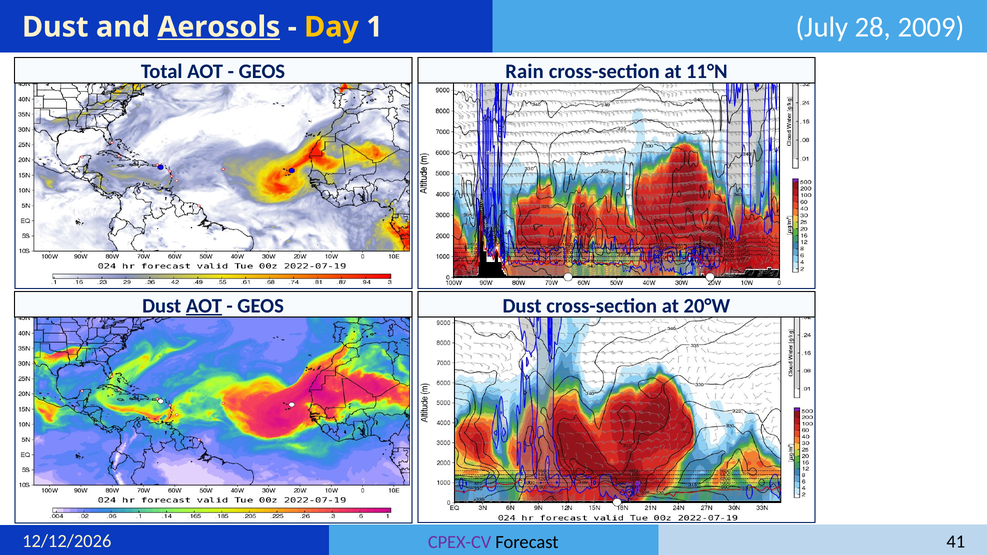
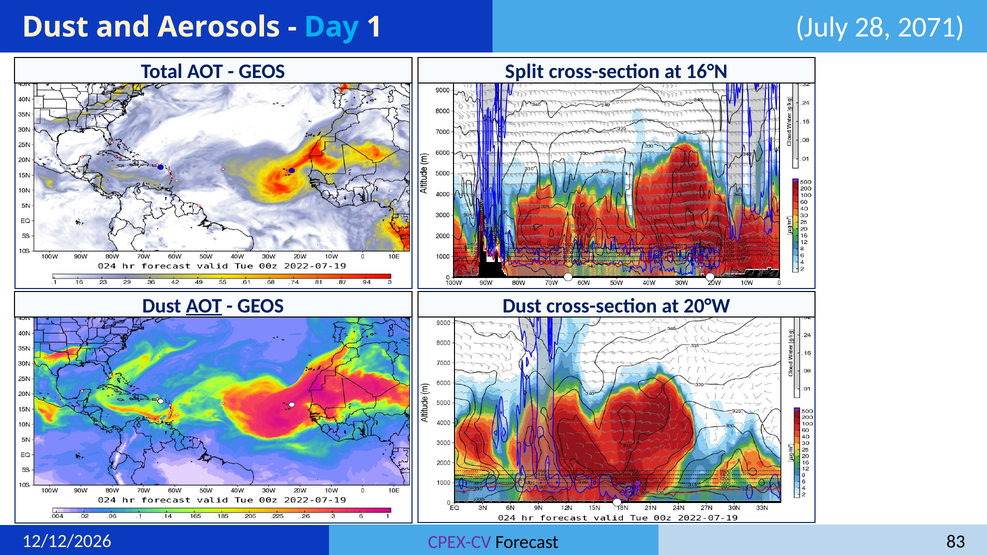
Aerosols underline: present -> none (219, 27)
Day colour: yellow -> light blue (332, 27)
2009: 2009 -> 2071 (931, 27)
Rain: Rain -> Split (524, 72)
11°N: 11°N -> 16°N (707, 72)
41: 41 -> 83 (956, 542)
